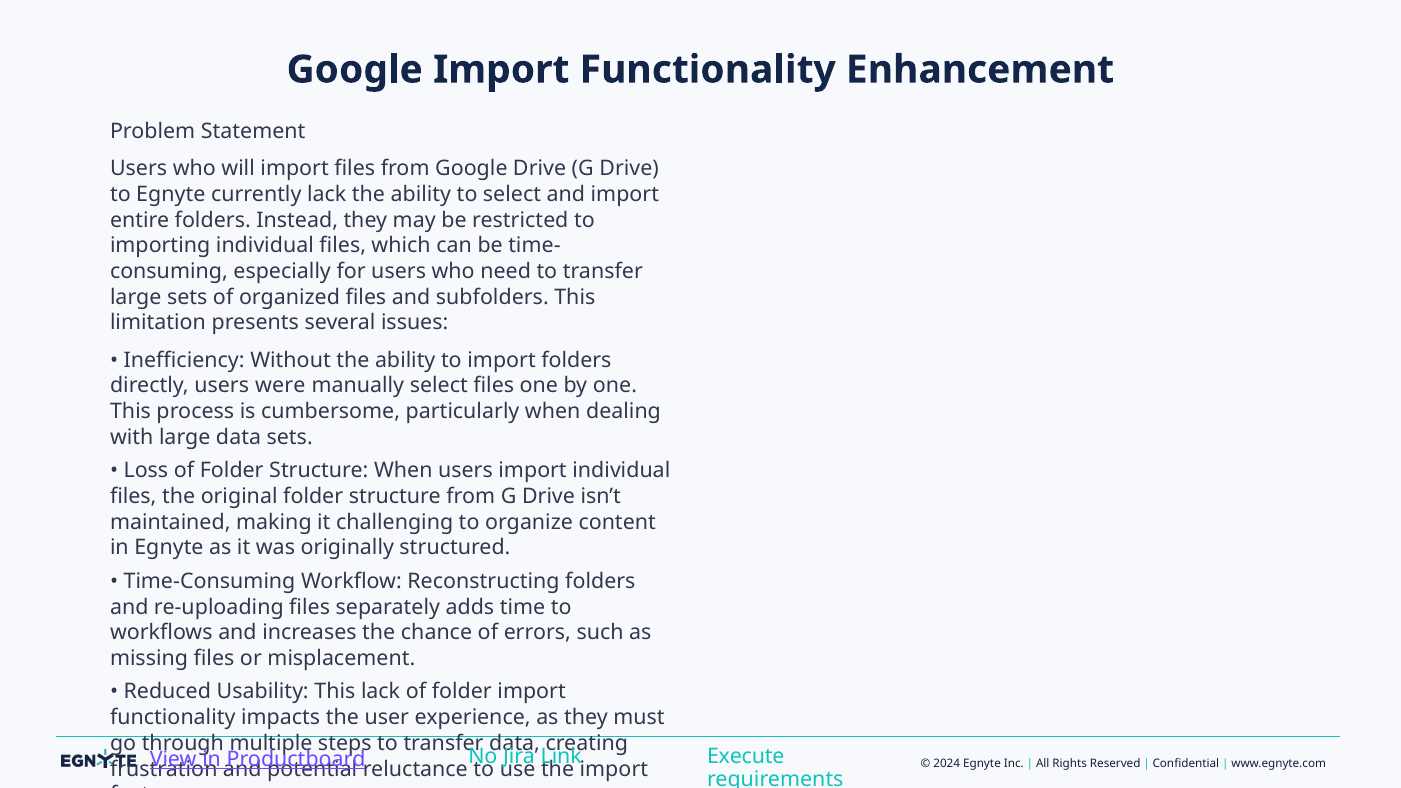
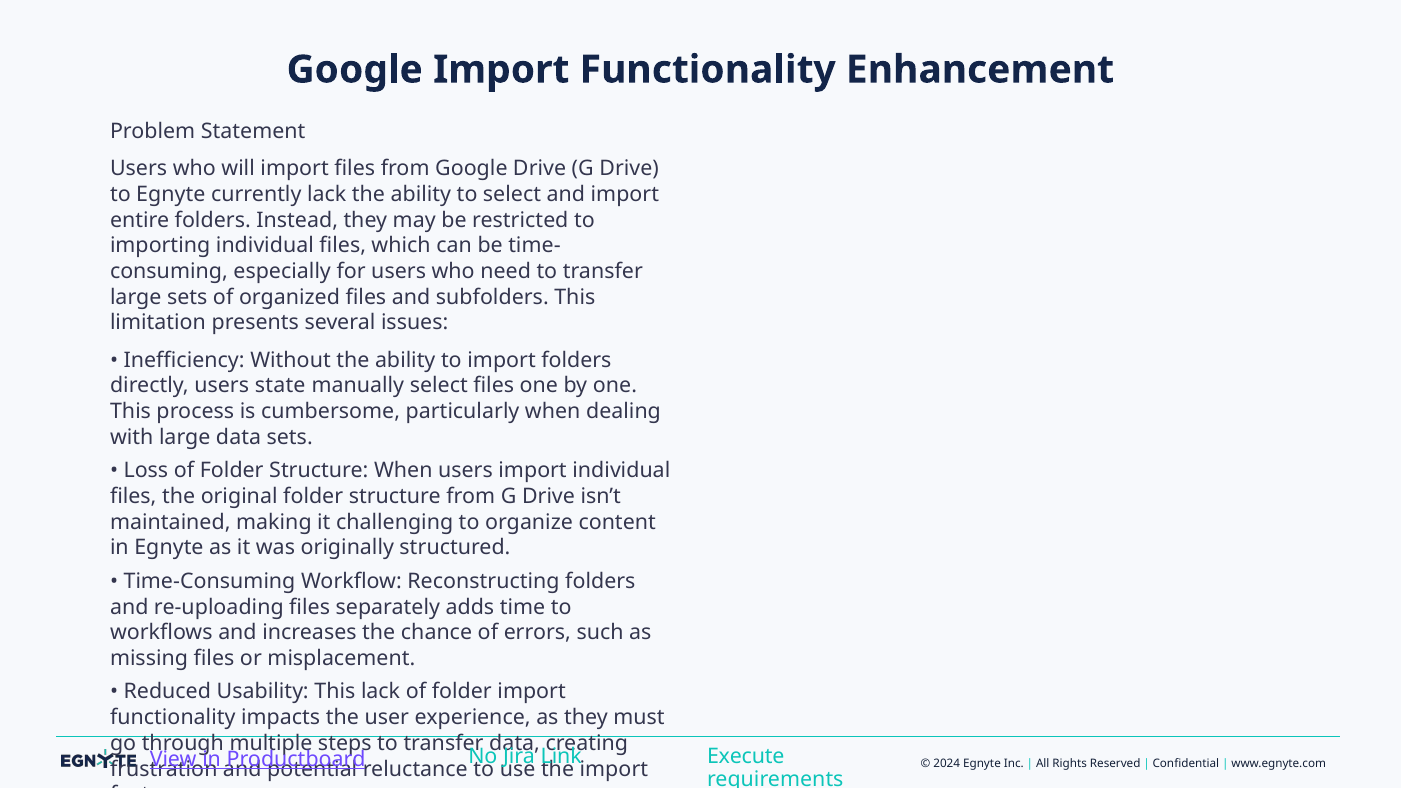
were: were -> state (280, 386)
